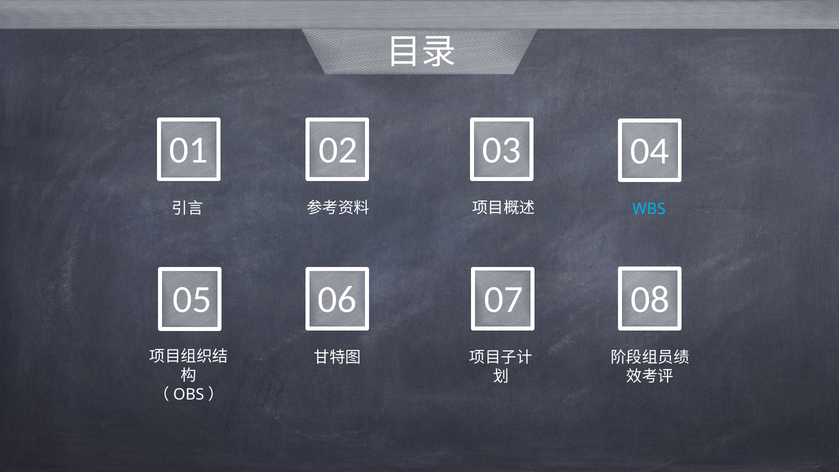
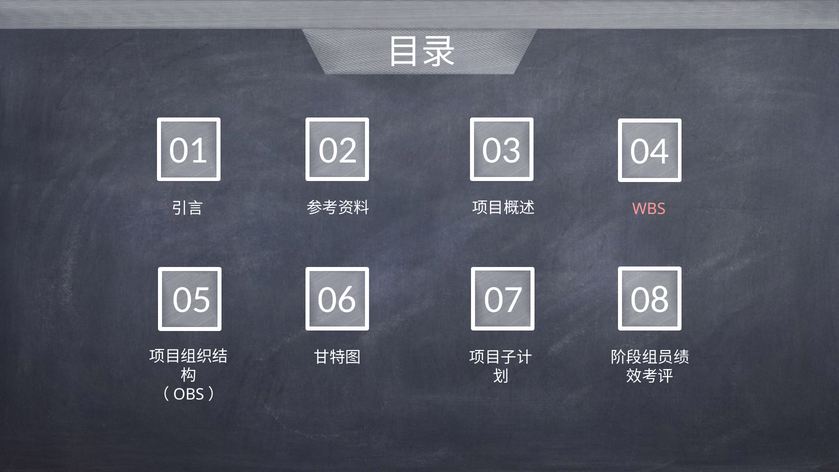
WBS colour: light blue -> pink (649, 209)
